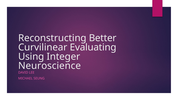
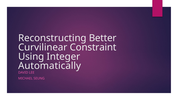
Evaluating: Evaluating -> Constraint (93, 47)
Neuroscience: Neuroscience -> Automatically (50, 66)
